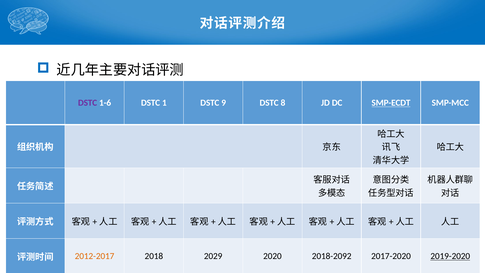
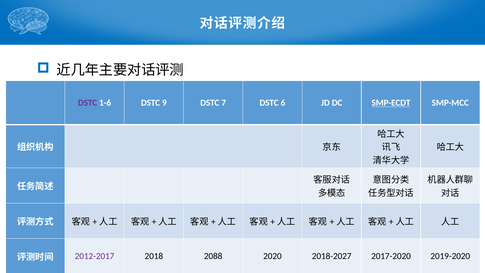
1: 1 -> 9 (164, 103)
9: 9 -> 7 (224, 103)
8: 8 -> 6 (283, 103)
2012-2017 colour: orange -> purple (95, 256)
2029: 2029 -> 2088 (213, 256)
2018-2092: 2018-2092 -> 2018-2027 (332, 256)
2019-2020 underline: present -> none (450, 256)
